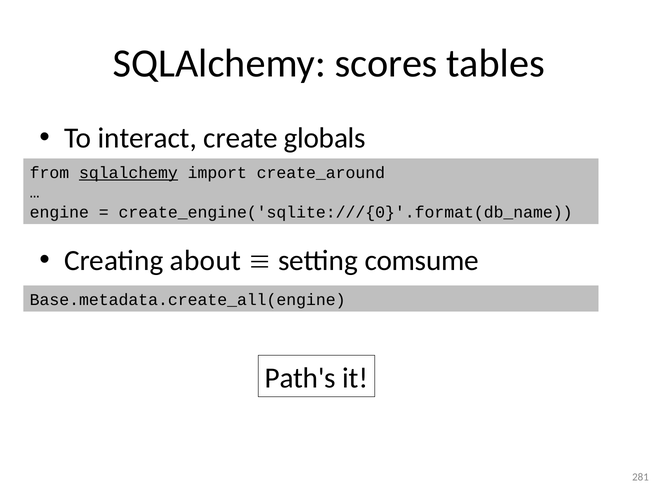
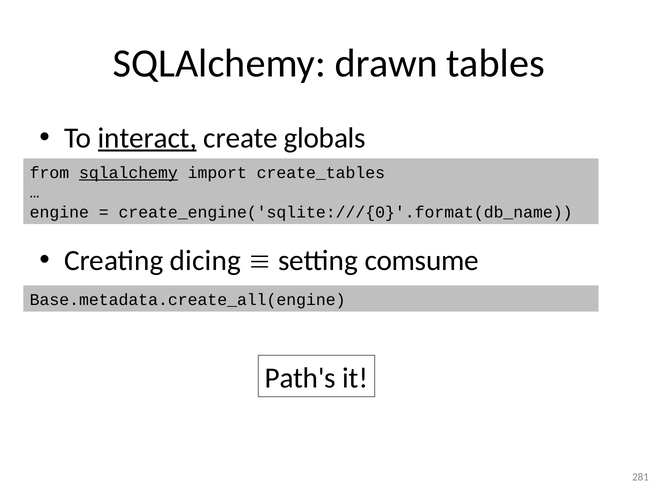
scores: scores -> drawn (386, 64)
interact underline: none -> present (147, 138)
create_around: create_around -> create_tables (321, 173)
about: about -> dicing (206, 261)
